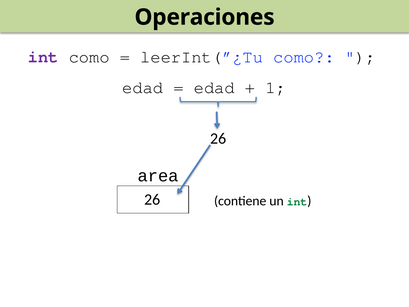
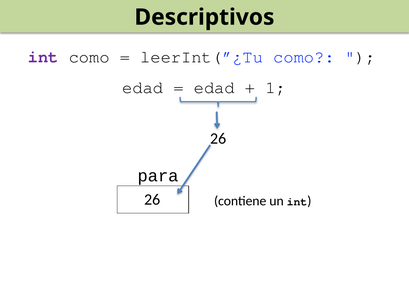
Operaciones: Operaciones -> Descriptivos (204, 17)
area: area -> para (158, 176)
int colour: green -> black (297, 201)
